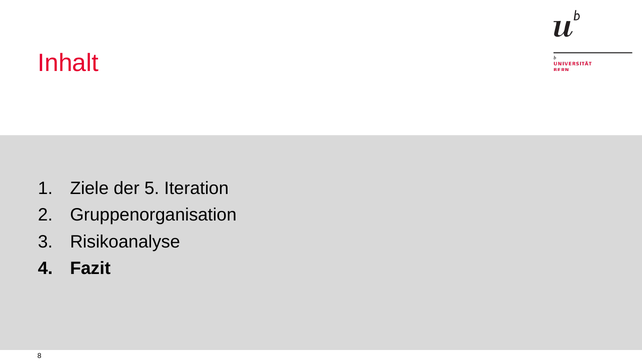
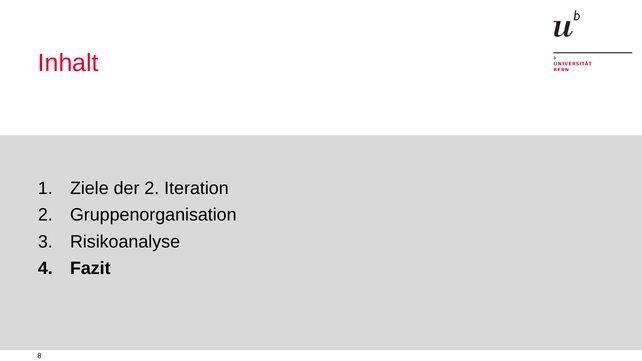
der 5: 5 -> 2 (152, 188)
